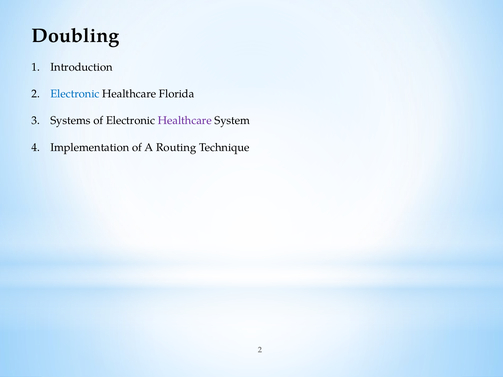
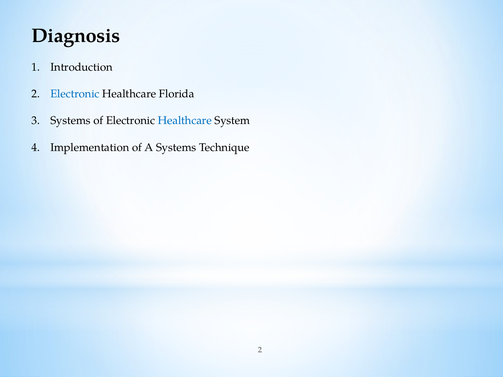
Doubling: Doubling -> Diagnosis (76, 36)
Healthcare colour: purple -> blue (185, 121)
A Routing: Routing -> Systems (176, 148)
